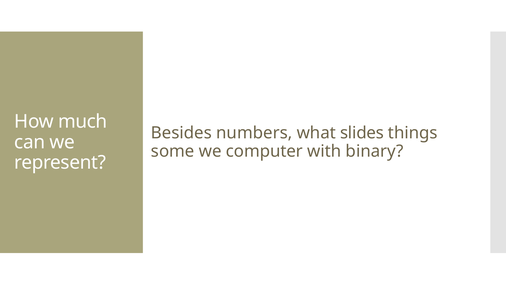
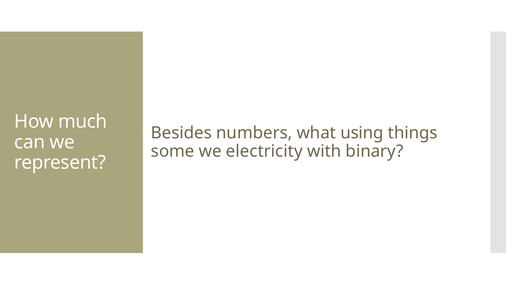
slides: slides -> using (362, 133)
computer: computer -> electricity (264, 151)
